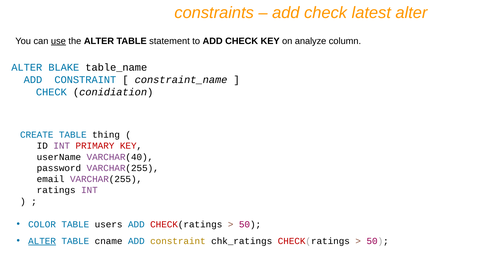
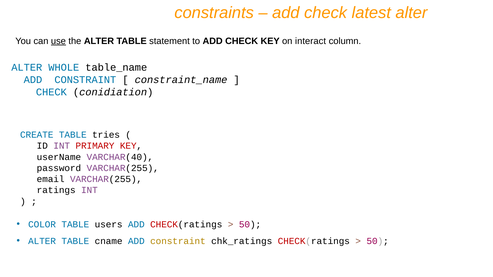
analyze: analyze -> interact (311, 41)
BLAKE: BLAKE -> WHOLE (64, 68)
thing: thing -> tries (106, 135)
ALTER underline: present -> none (42, 241)
